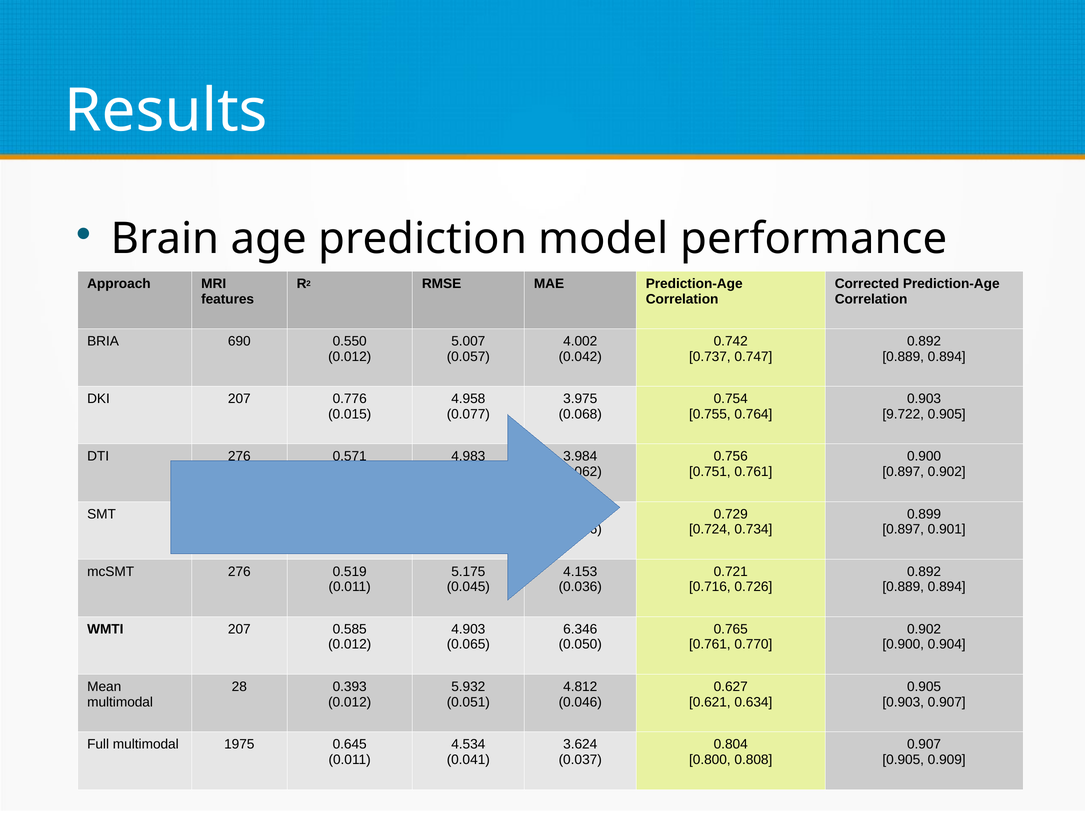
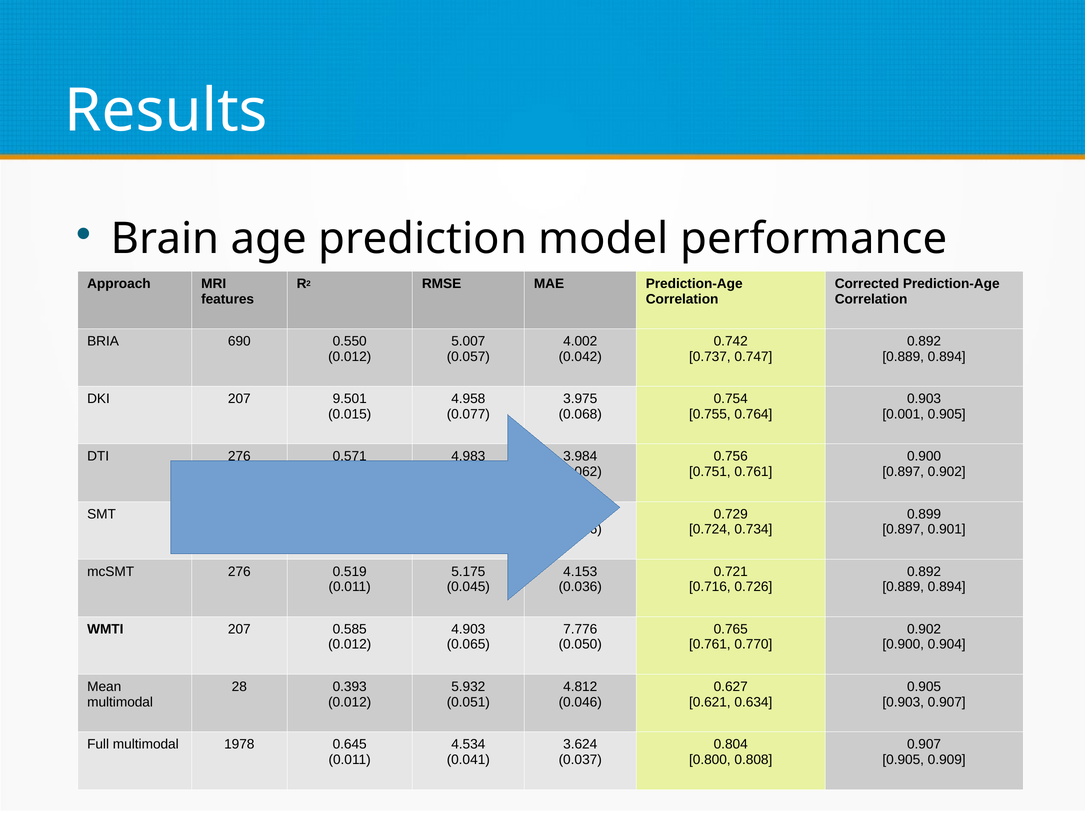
0.776: 0.776 -> 9.501 (350, 399)
9.722: 9.722 -> 0.001 (903, 414)
6.346: 6.346 -> 7.776 (580, 630)
1975: 1975 -> 1978 (239, 745)
